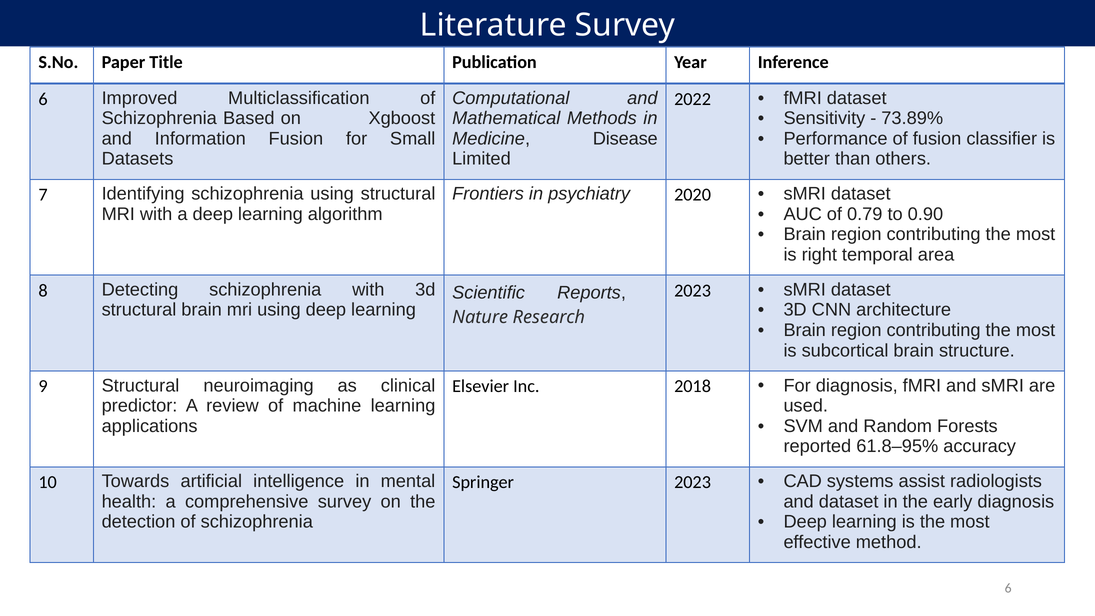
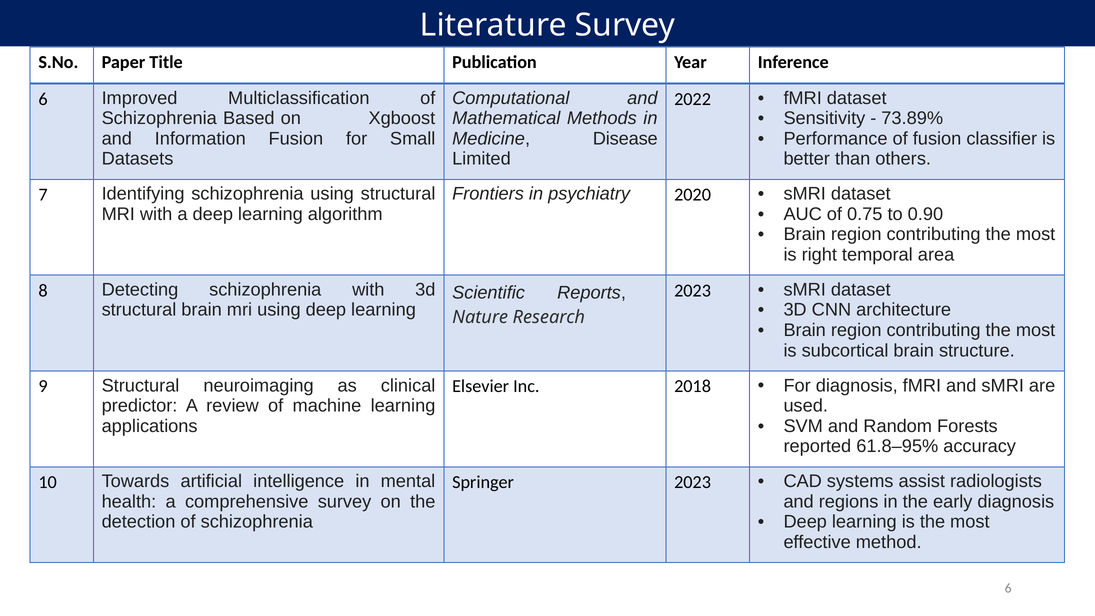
0.79: 0.79 -> 0.75 (865, 214)
and dataset: dataset -> regions (849, 502)
